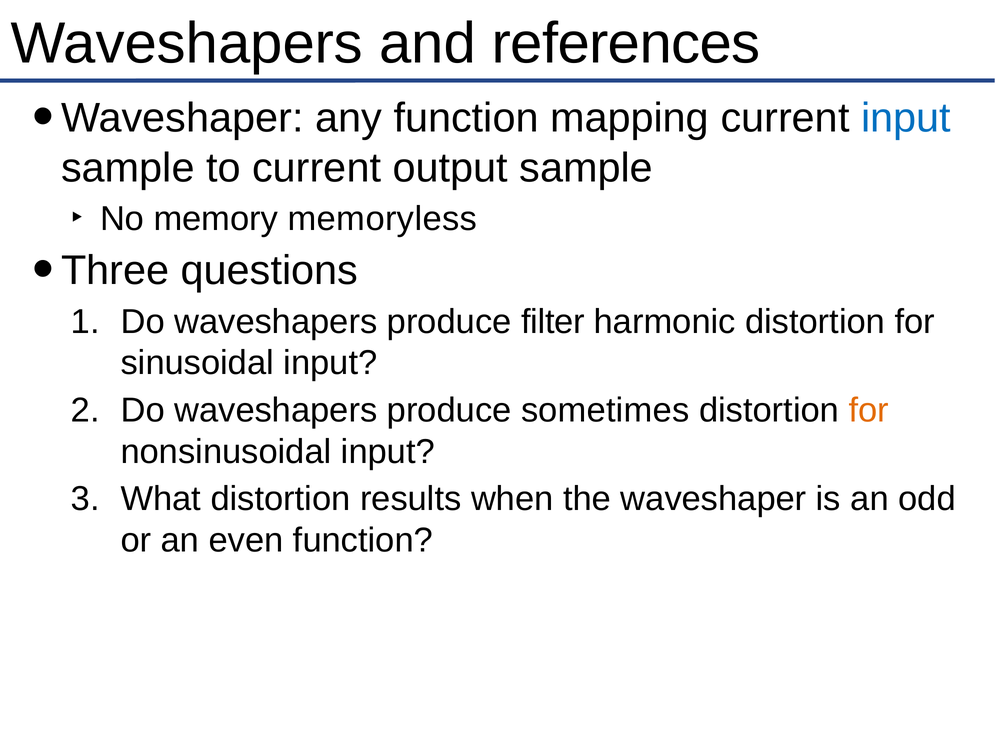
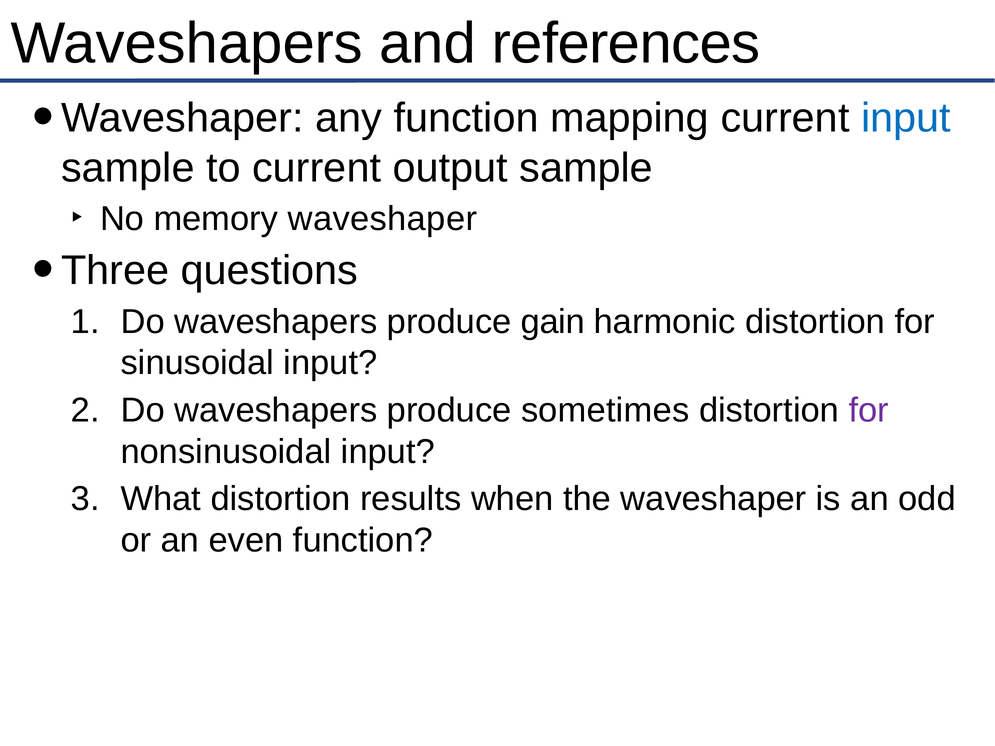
memory memoryless: memoryless -> waveshaper (382, 219)
filter: filter -> gain (553, 322)
for colour: orange -> purple (869, 410)
